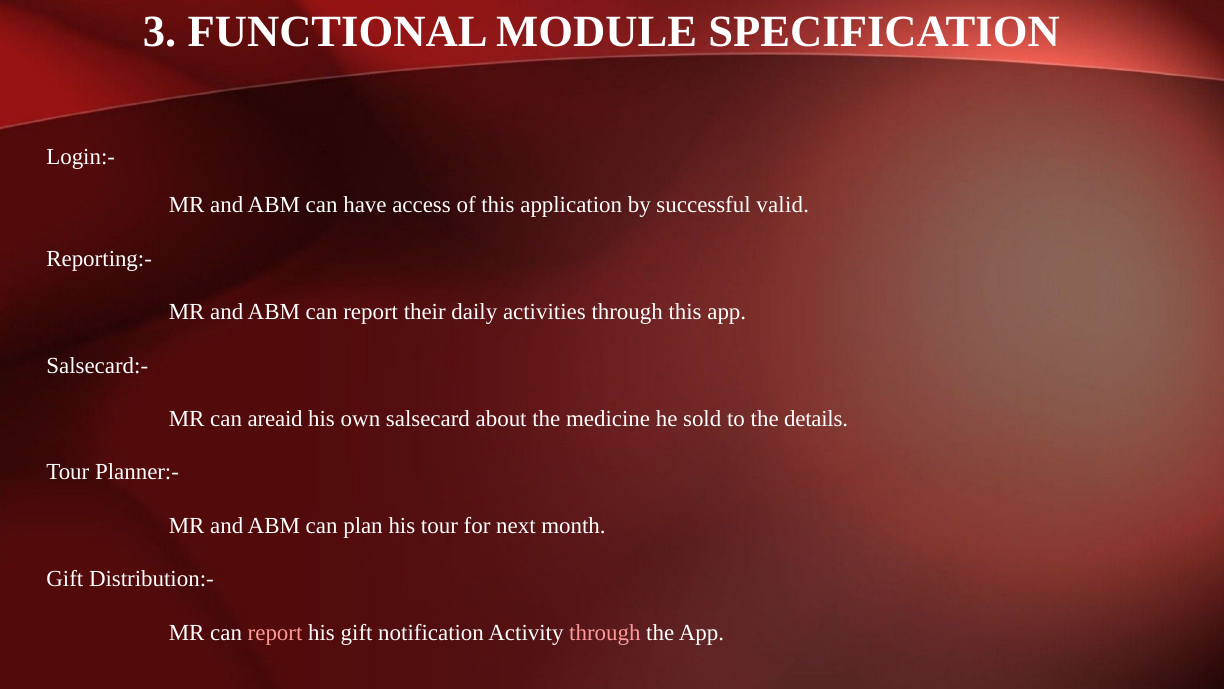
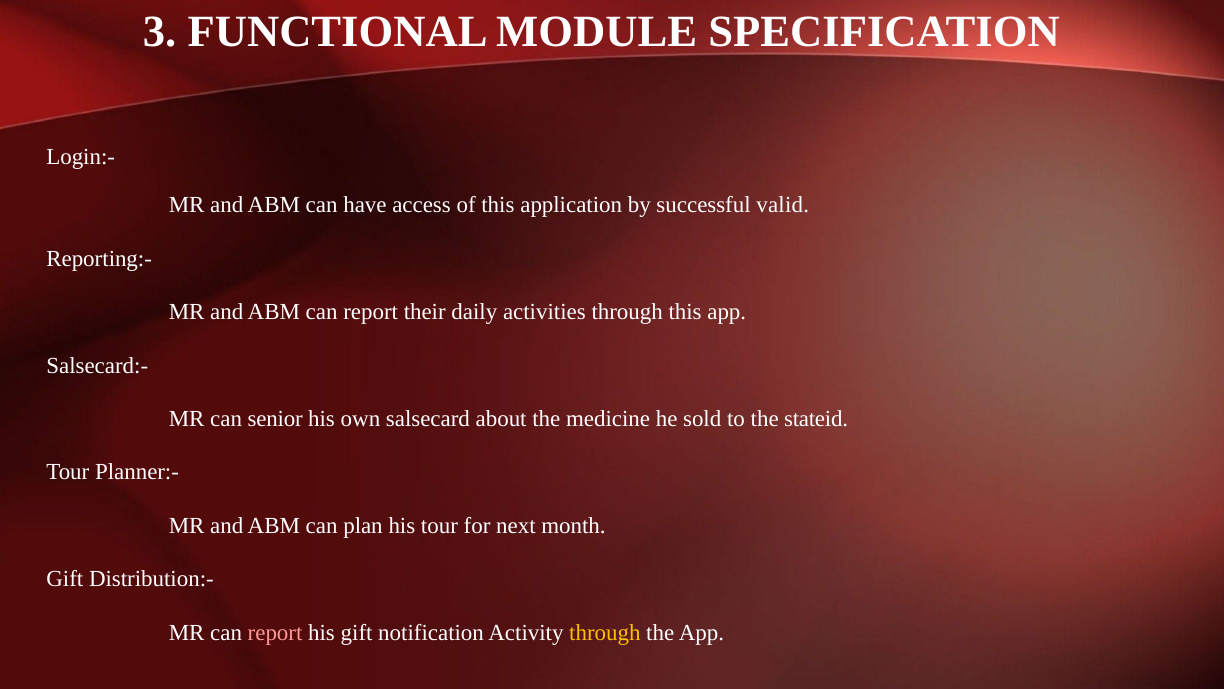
areaid: areaid -> senior (275, 419)
details: details -> stateid (816, 419)
through colour: pink -> yellow (605, 632)
